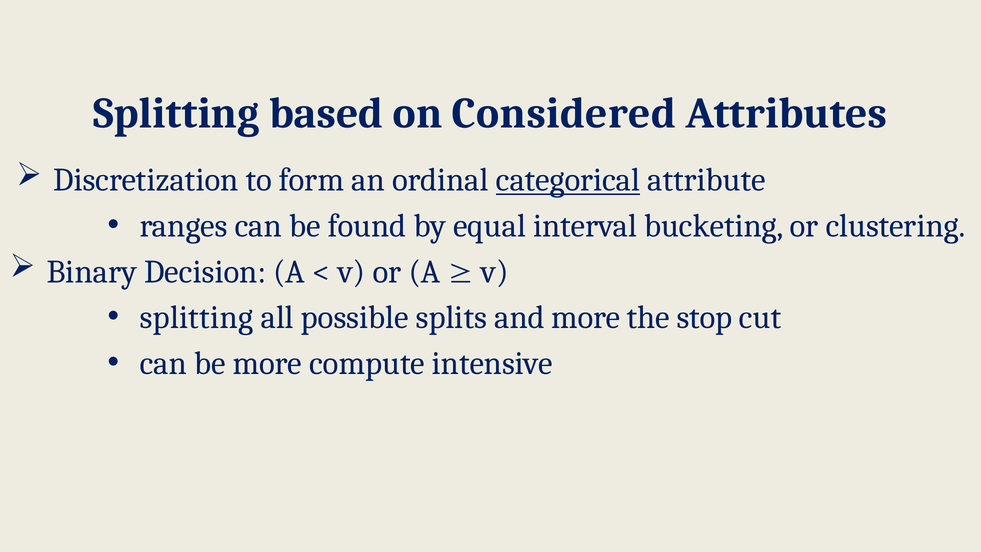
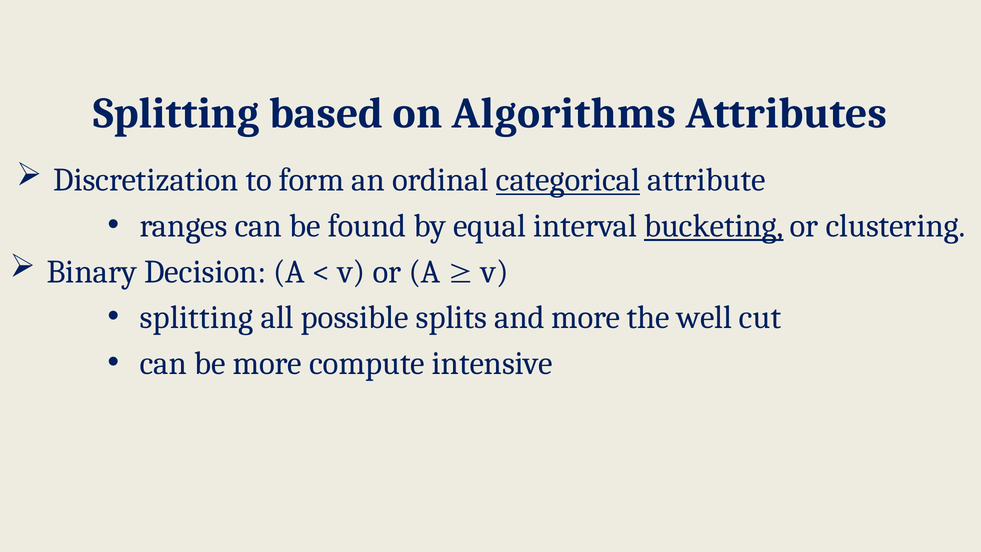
Considered: Considered -> Algorithms (564, 113)
bucketing underline: none -> present (714, 226)
stop: stop -> well (704, 317)
